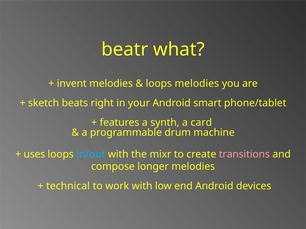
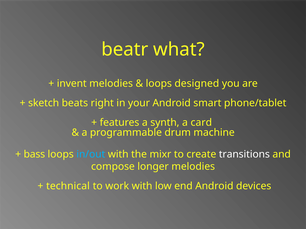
loops melodies: melodies -> designed (197, 84)
uses: uses -> bass (34, 155)
transitions colour: pink -> white (244, 155)
